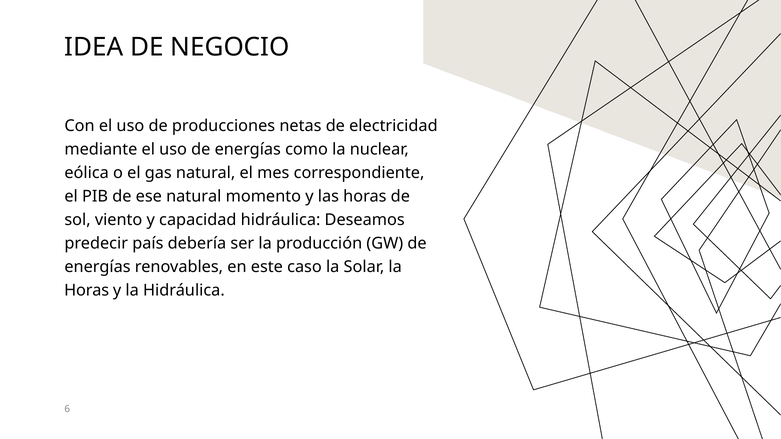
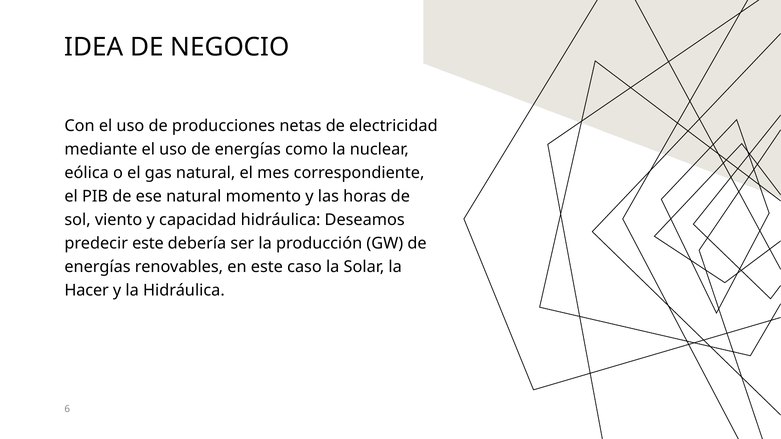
predecir país: país -> este (148, 243)
Horas: Horas -> Hacer (87, 290)
